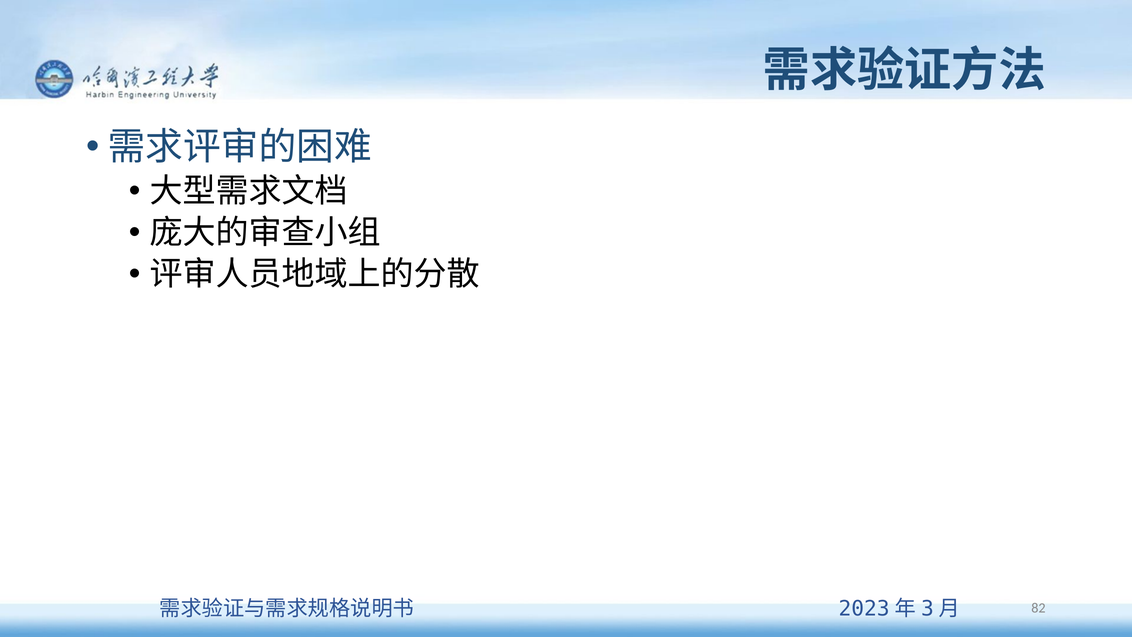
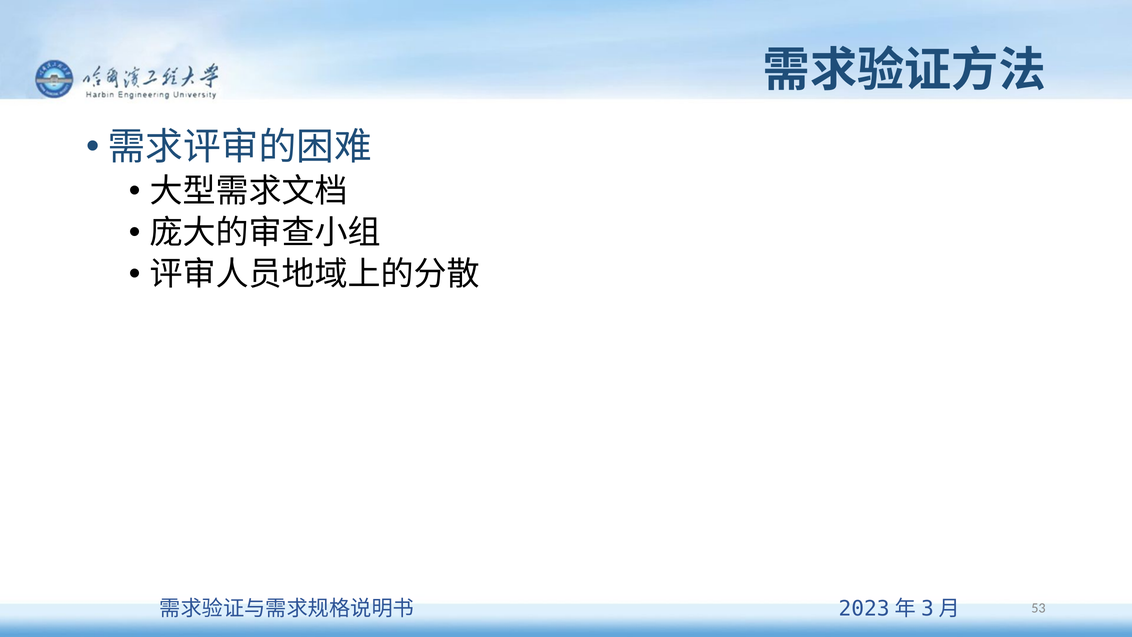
82: 82 -> 53 (1038, 608)
